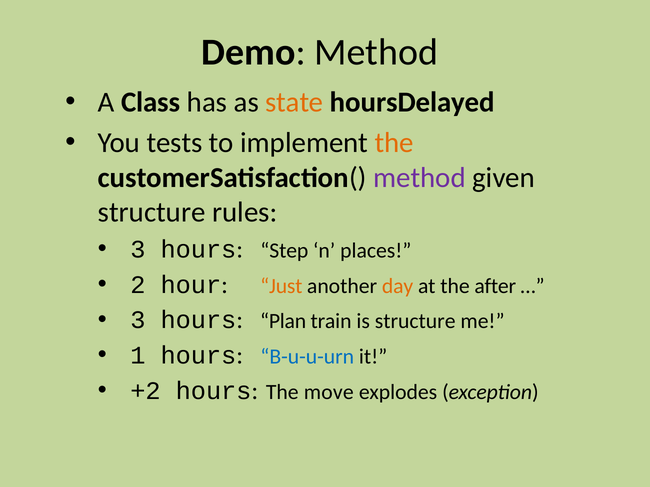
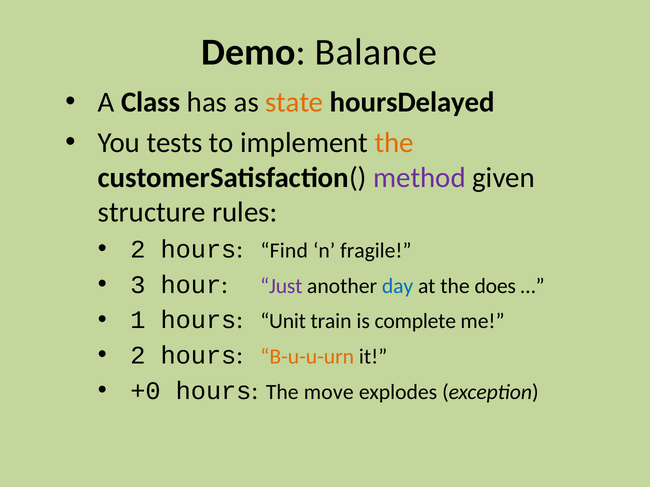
Demo Method: Method -> Balance (376, 52)
3: 3 -> 2 (138, 250)
Step: Step -> Find (284, 251)
places: places -> fragile (376, 251)
2: 2 -> 3 (138, 285)
Just colour: orange -> purple (281, 286)
day colour: orange -> blue (398, 286)
after: after -> does (495, 286)
3: 3 -> 1 (138, 320)
Plan: Plan -> Unit (283, 322)
is structure: structure -> complete (415, 322)
1: 1 -> 2 (138, 356)
B-u-u-urn colour: blue -> orange (307, 357)
+2: +2 -> +0 (145, 391)
